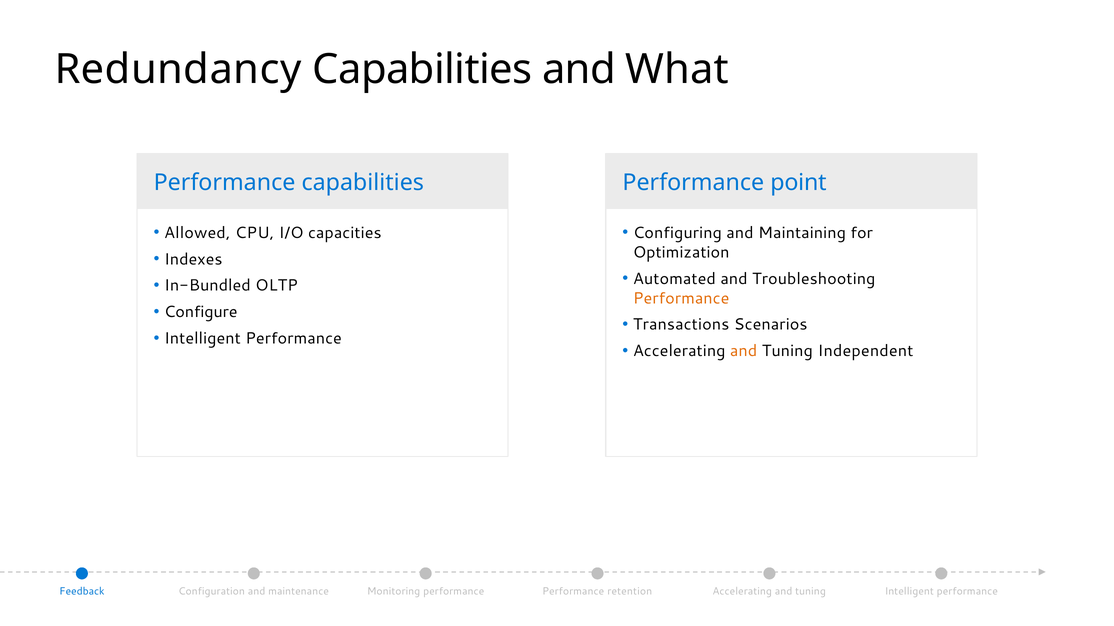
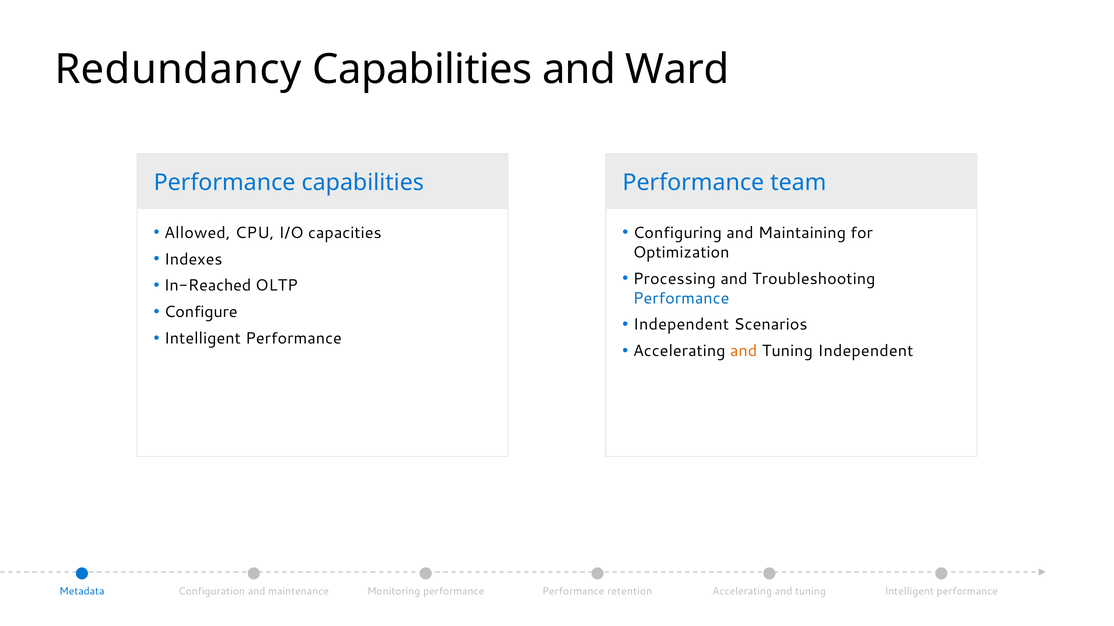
What: What -> Ward (677, 70)
point: point -> team (798, 183)
Automated: Automated -> Processing (674, 279)
In-Bundled: In-Bundled -> In-Reached (207, 286)
Performance colour: orange -> blue (681, 298)
Transactions: Transactions -> Independent (681, 325)
Feedback: Feedback -> Metadata (82, 592)
